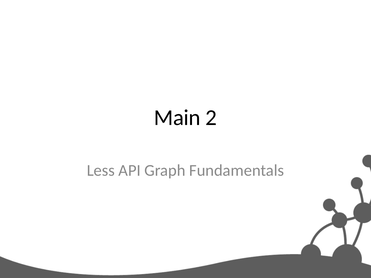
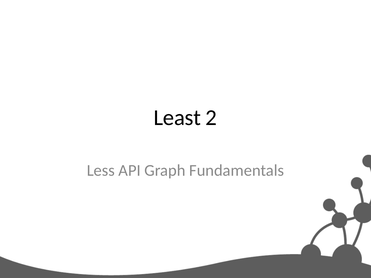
Main: Main -> Least (177, 118)
